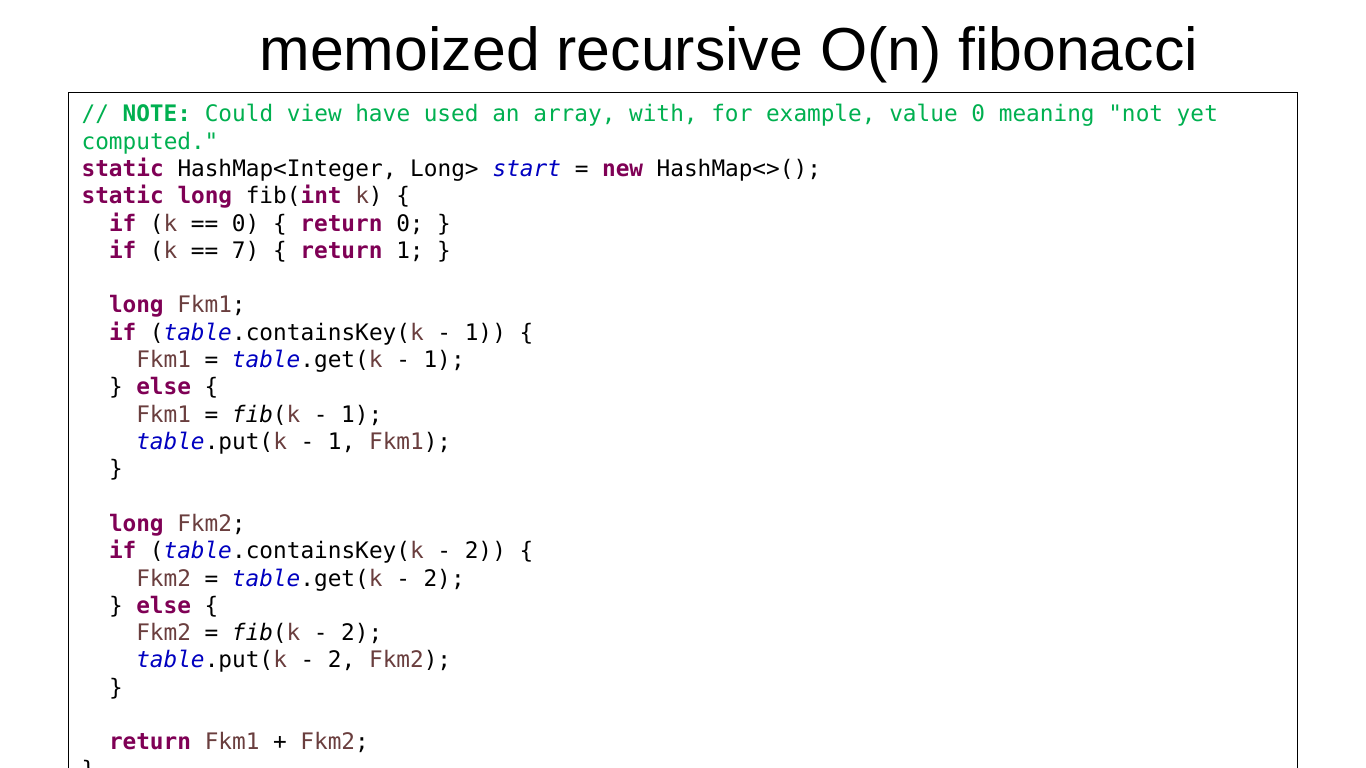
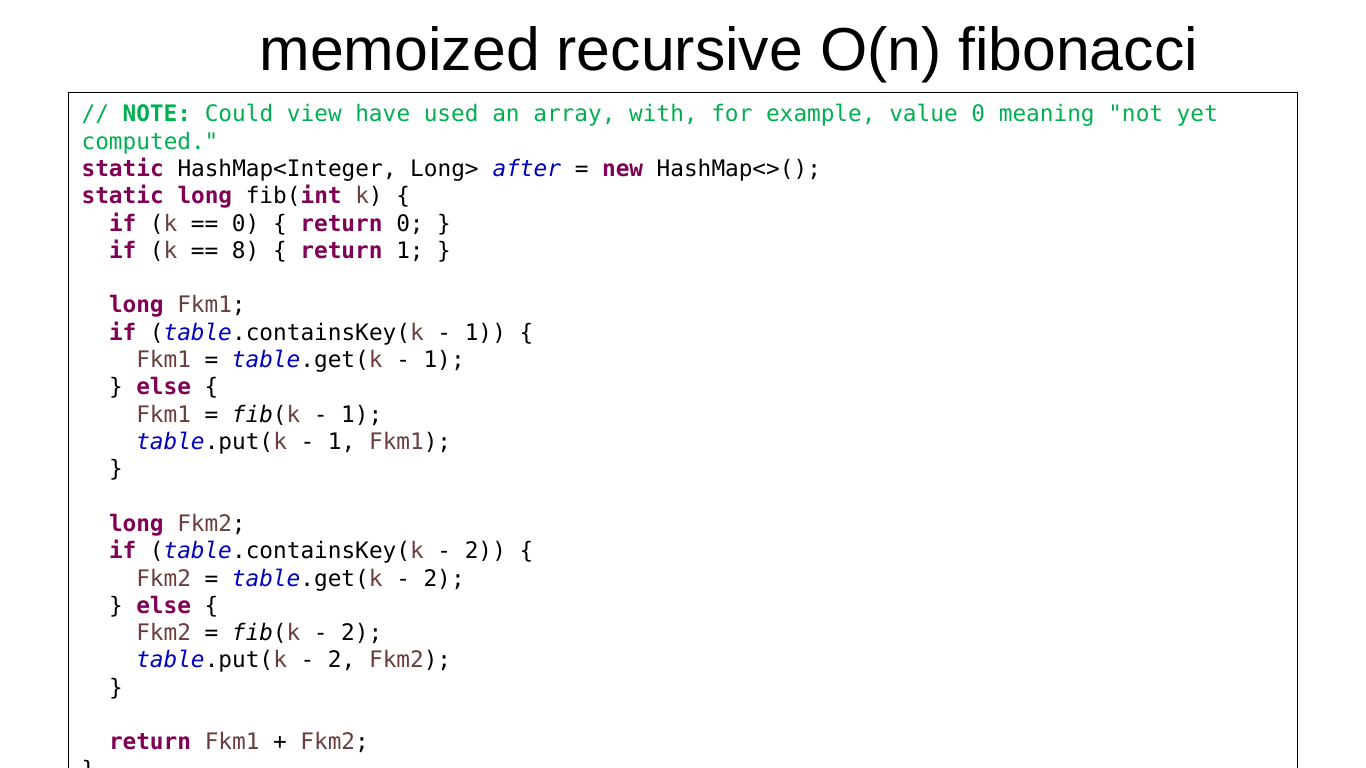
start: start -> after (527, 169)
7: 7 -> 8 (246, 251)
